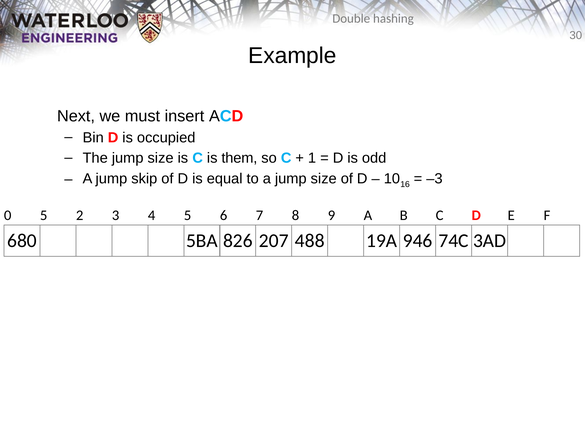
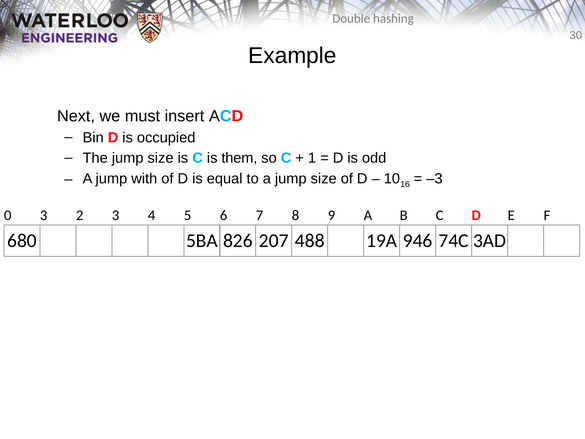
skip: skip -> with (144, 178)
0 5: 5 -> 3 (44, 215)
